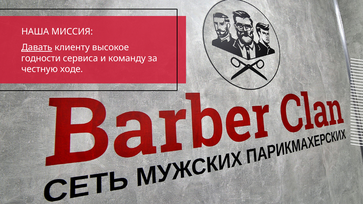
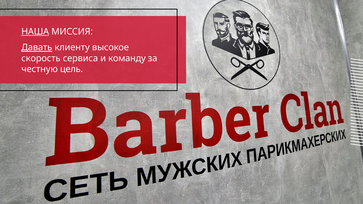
НАША underline: none -> present (35, 32)
годности: годности -> скорость (41, 58)
ходе: ходе -> цель (72, 69)
